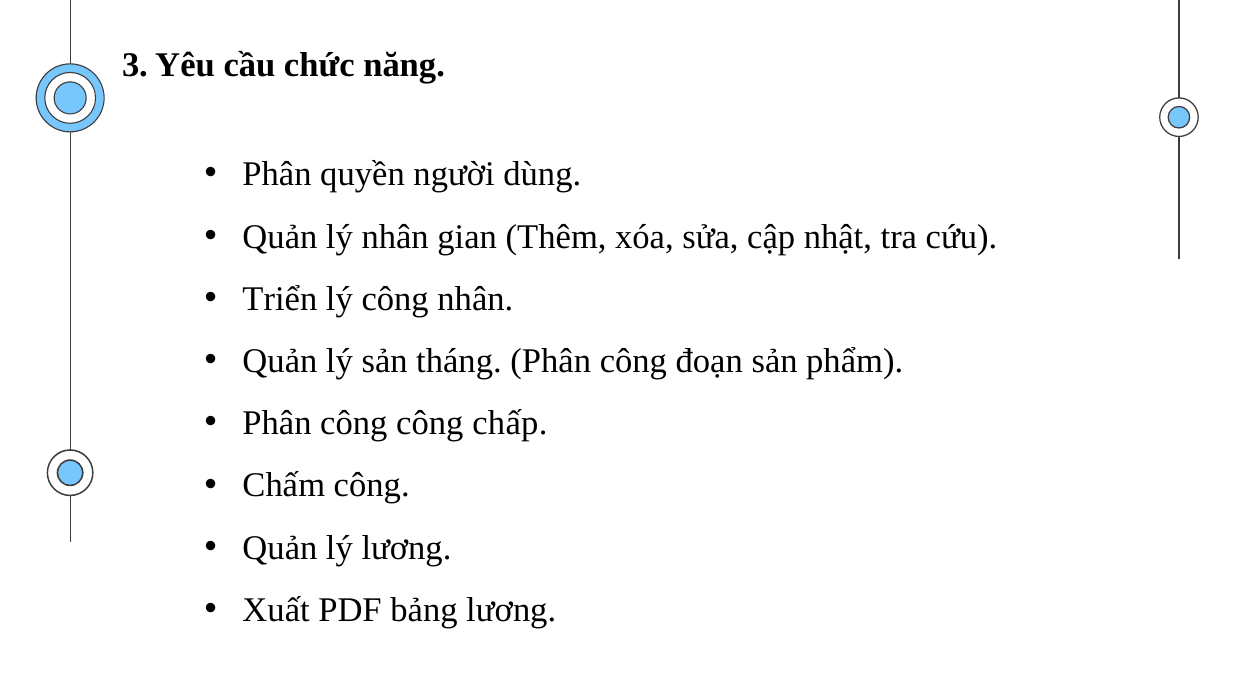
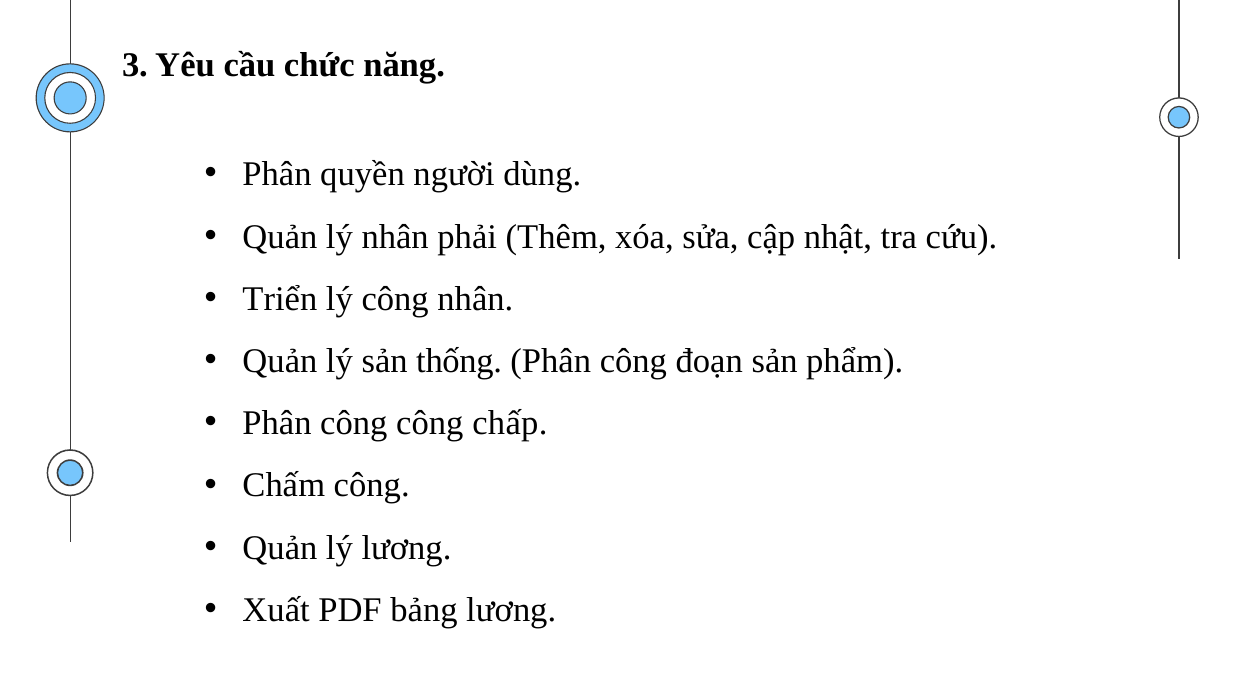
gian: gian -> phải (467, 237)
tháng: tháng -> thống (459, 361)
